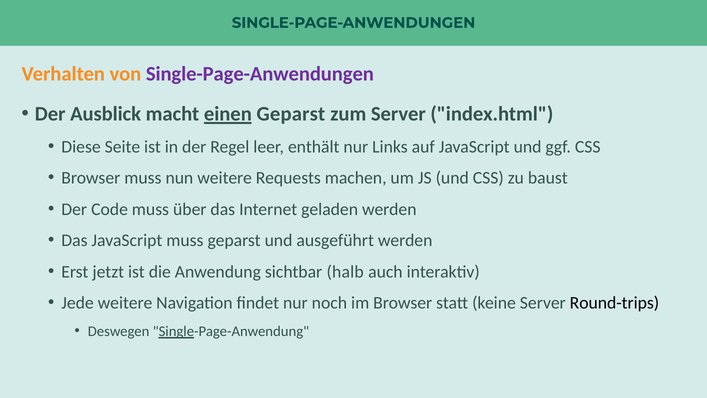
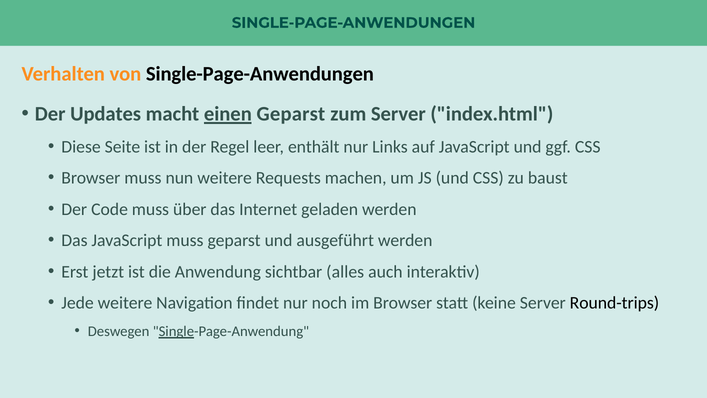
Single-Page-Anwendungen colour: purple -> black (260, 74)
Ausblick: Ausblick -> Updates (106, 114)
halb: halb -> alles (345, 272)
